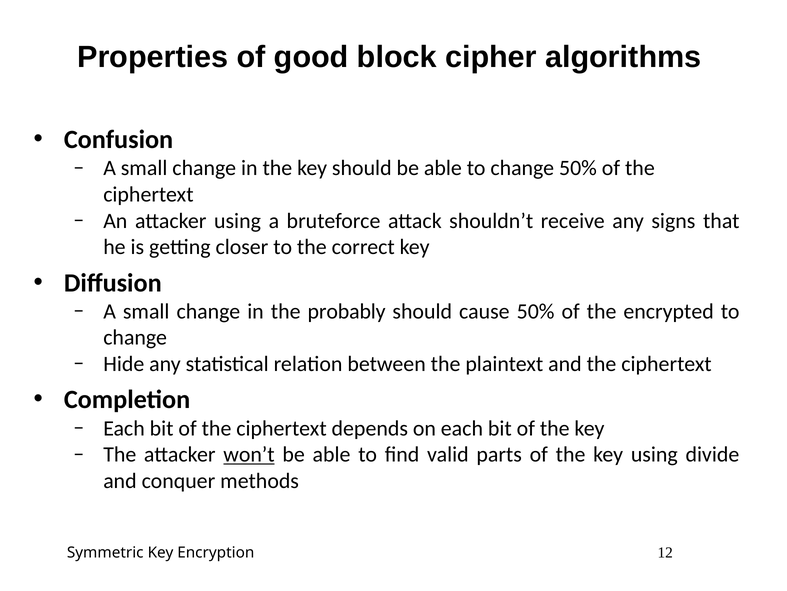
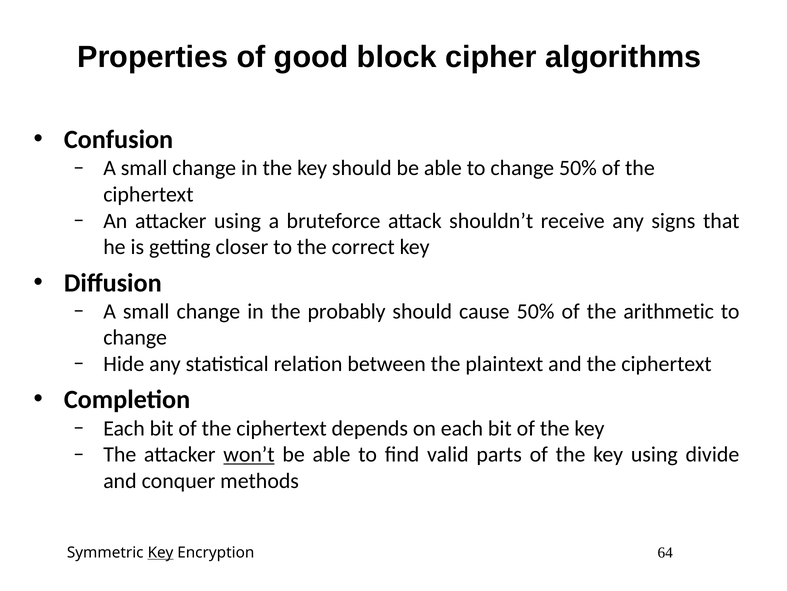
encrypted: encrypted -> arithmetic (669, 311)
Key underline: none -> present (160, 552)
12: 12 -> 64 (665, 552)
